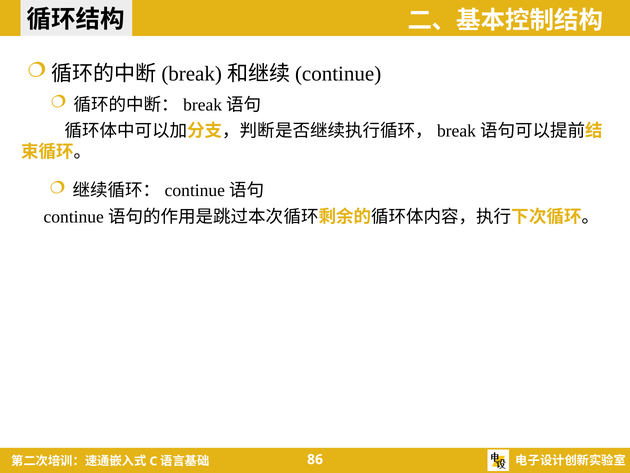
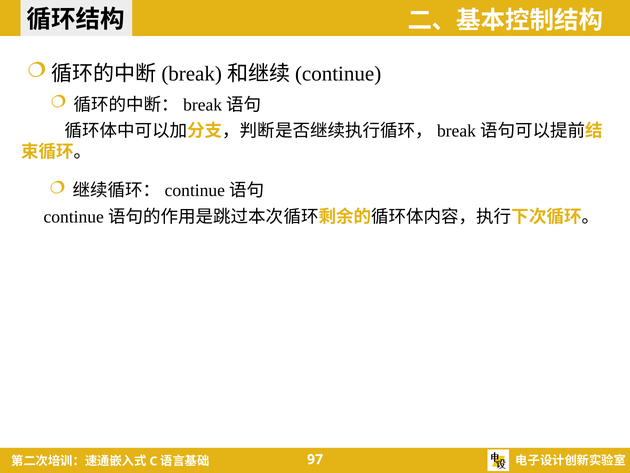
86: 86 -> 97 (315, 459)
